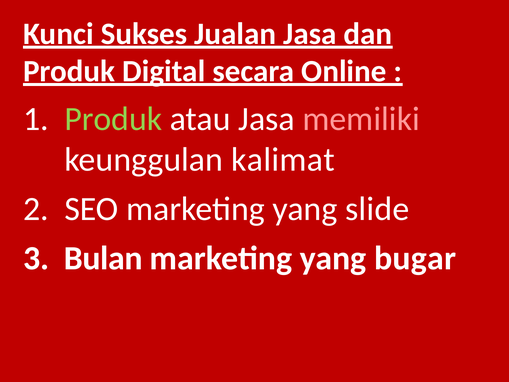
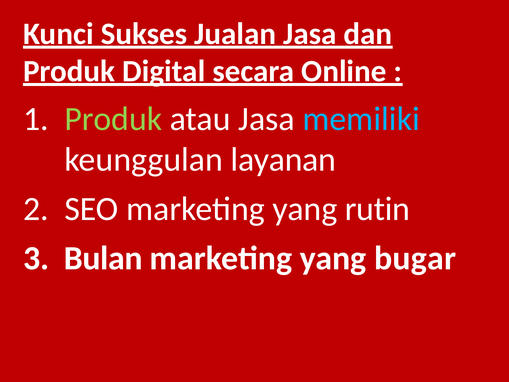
memiliki colour: pink -> light blue (361, 119)
kalimat: kalimat -> layanan (283, 160)
slide: slide -> rutin (377, 209)
